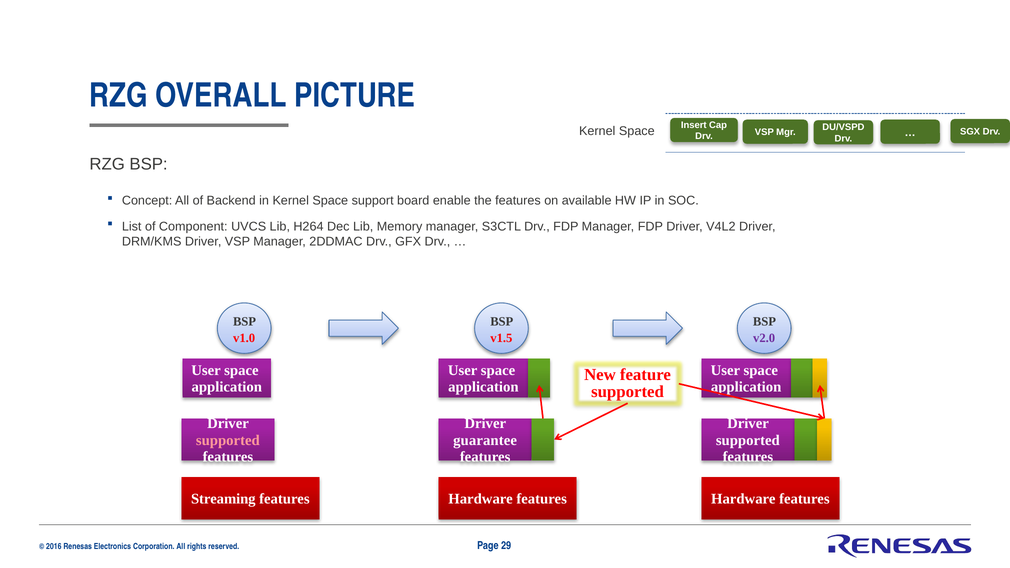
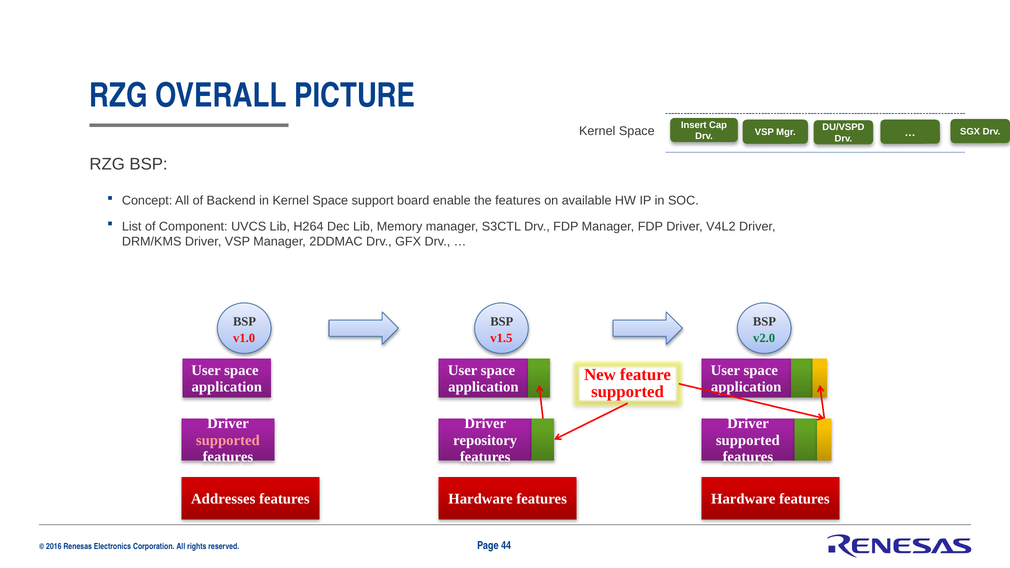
v2.0 colour: purple -> green (764, 338)
guarantee: guarantee -> repository (485, 440)
Streaming: Streaming -> Addresses (223, 499)
29: 29 -> 44 (506, 546)
